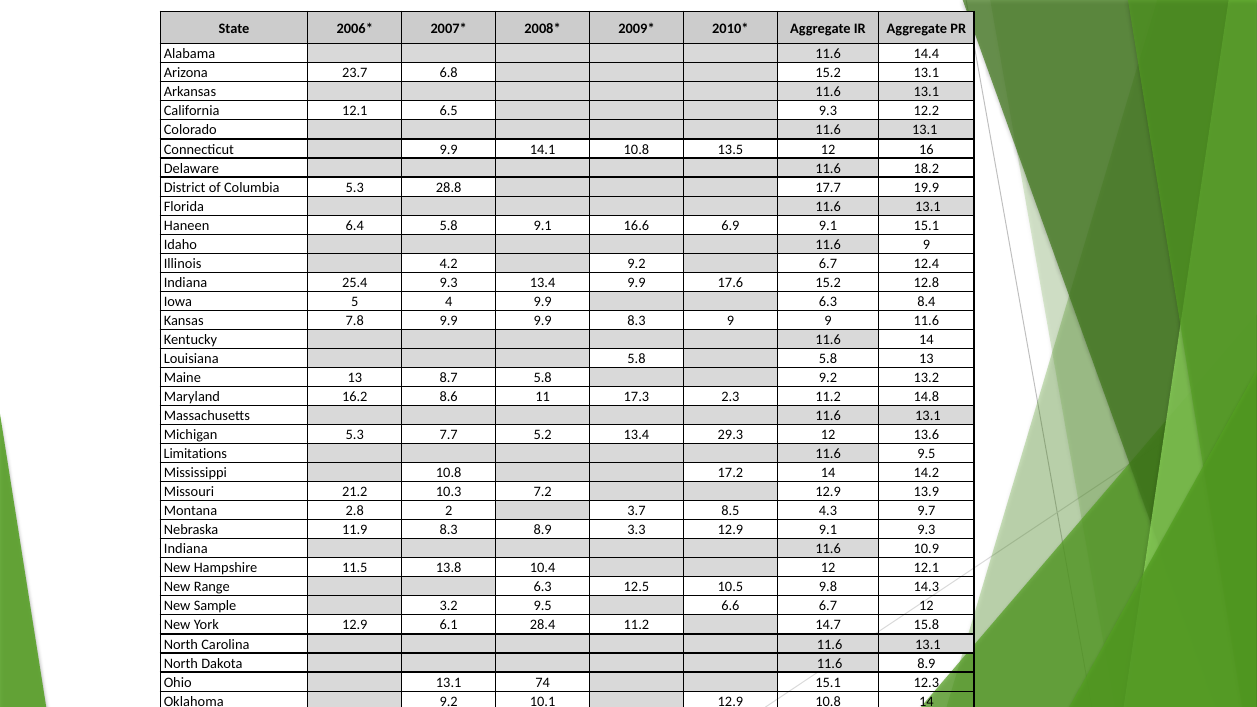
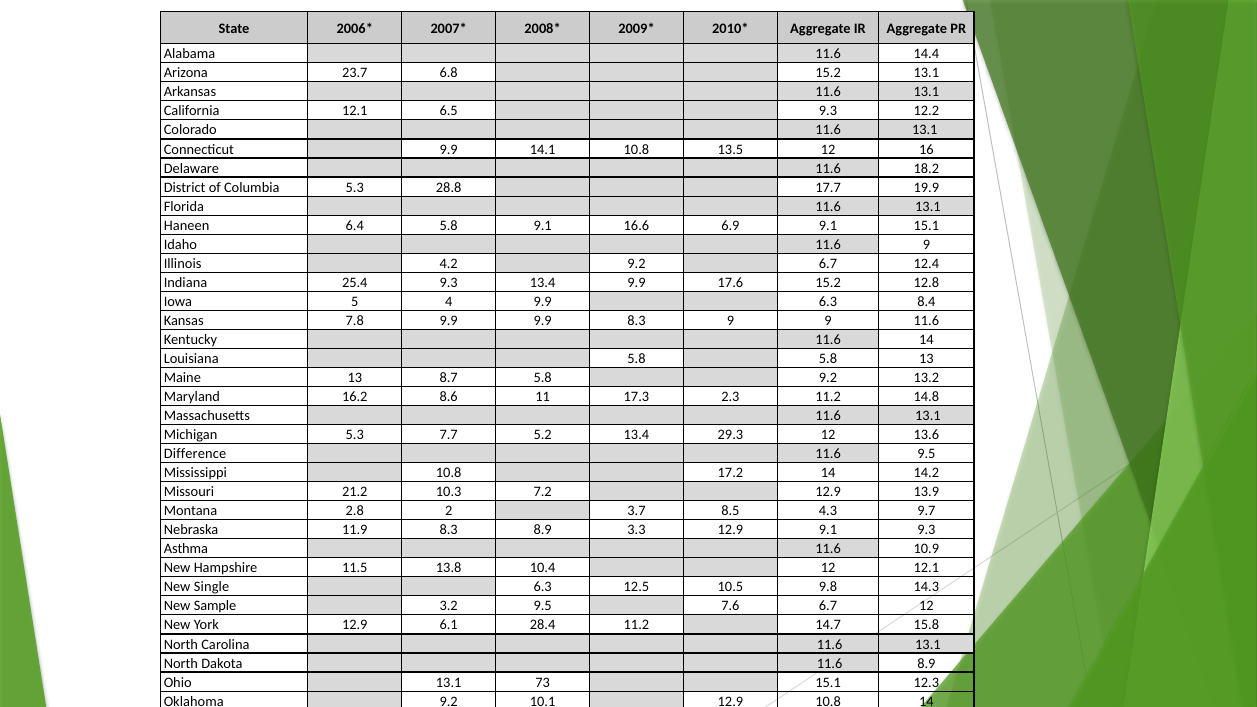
Limitations: Limitations -> Difference (195, 454)
Indiana: Indiana -> Asthma (186, 549)
Range: Range -> Single (212, 587)
6.6: 6.6 -> 7.6 (730, 606)
74: 74 -> 73 (543, 682)
